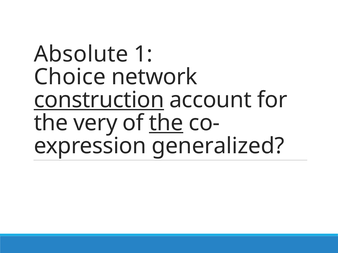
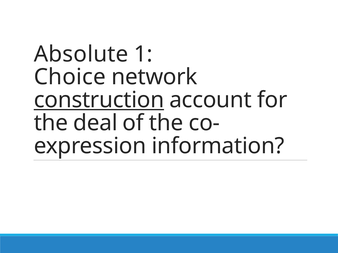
very: very -> deal (95, 123)
the underline: present -> none (166, 123)
generalized: generalized -> information (218, 146)
